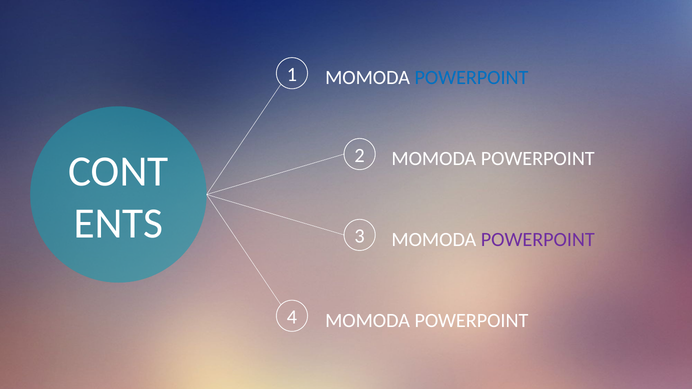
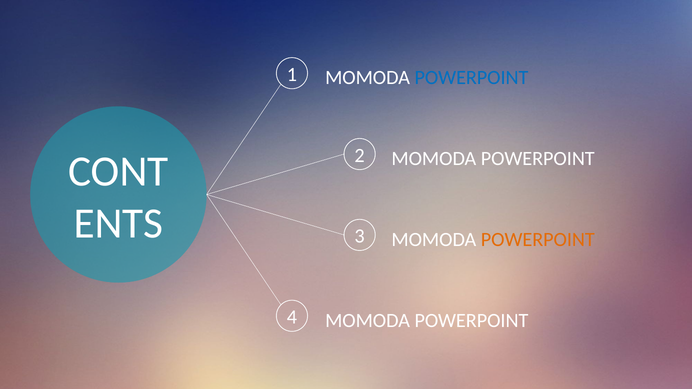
POWERPOINT colour: purple -> orange (538, 240)
